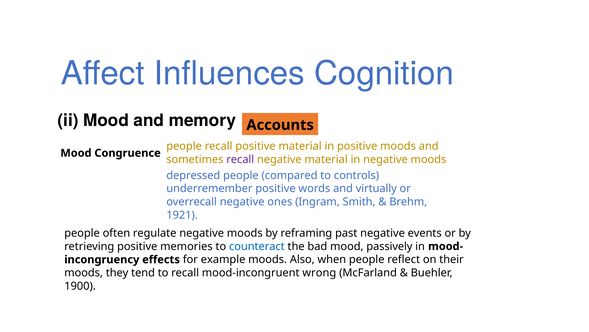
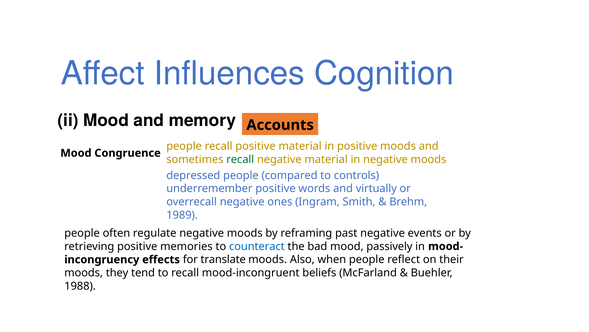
recall colour: purple -> green (240, 159)
1921: 1921 -> 1989 (182, 215)
example: example -> translate (223, 259)
wrong: wrong -> beliefs (319, 272)
1900: 1900 -> 1988 (80, 286)
